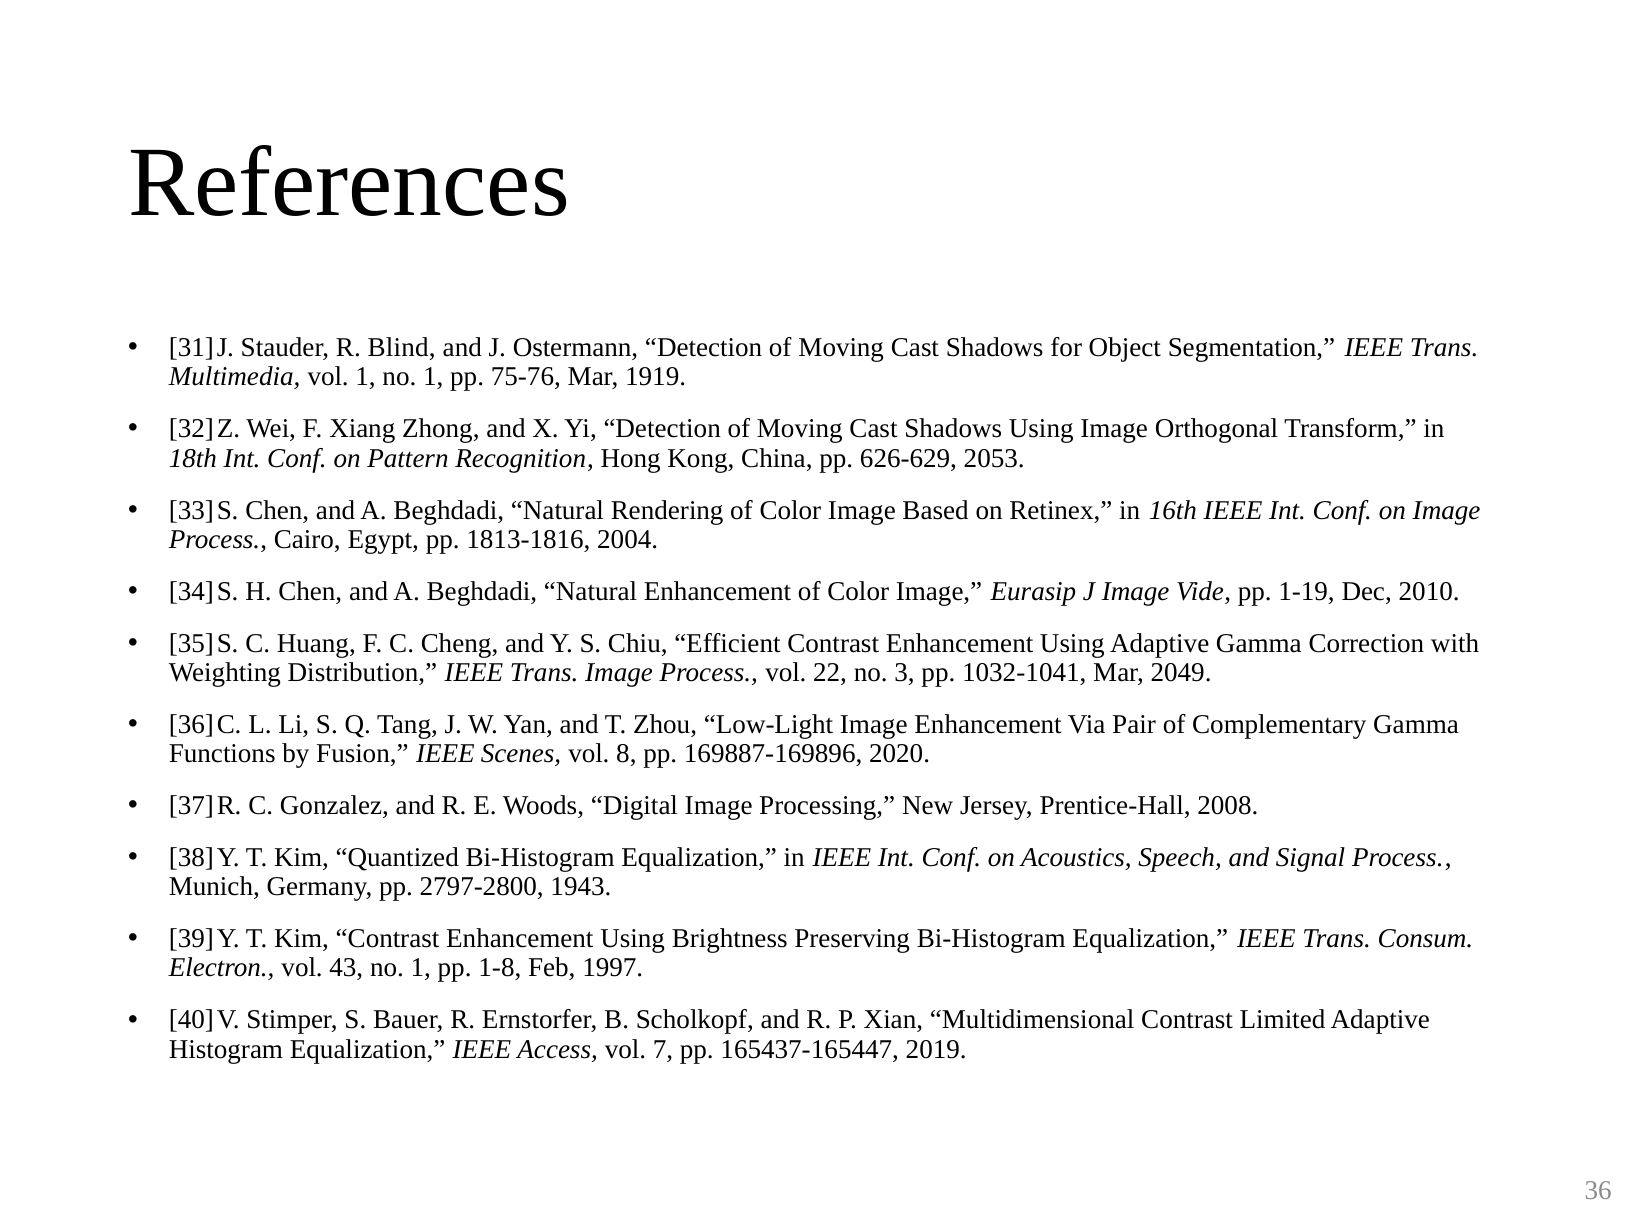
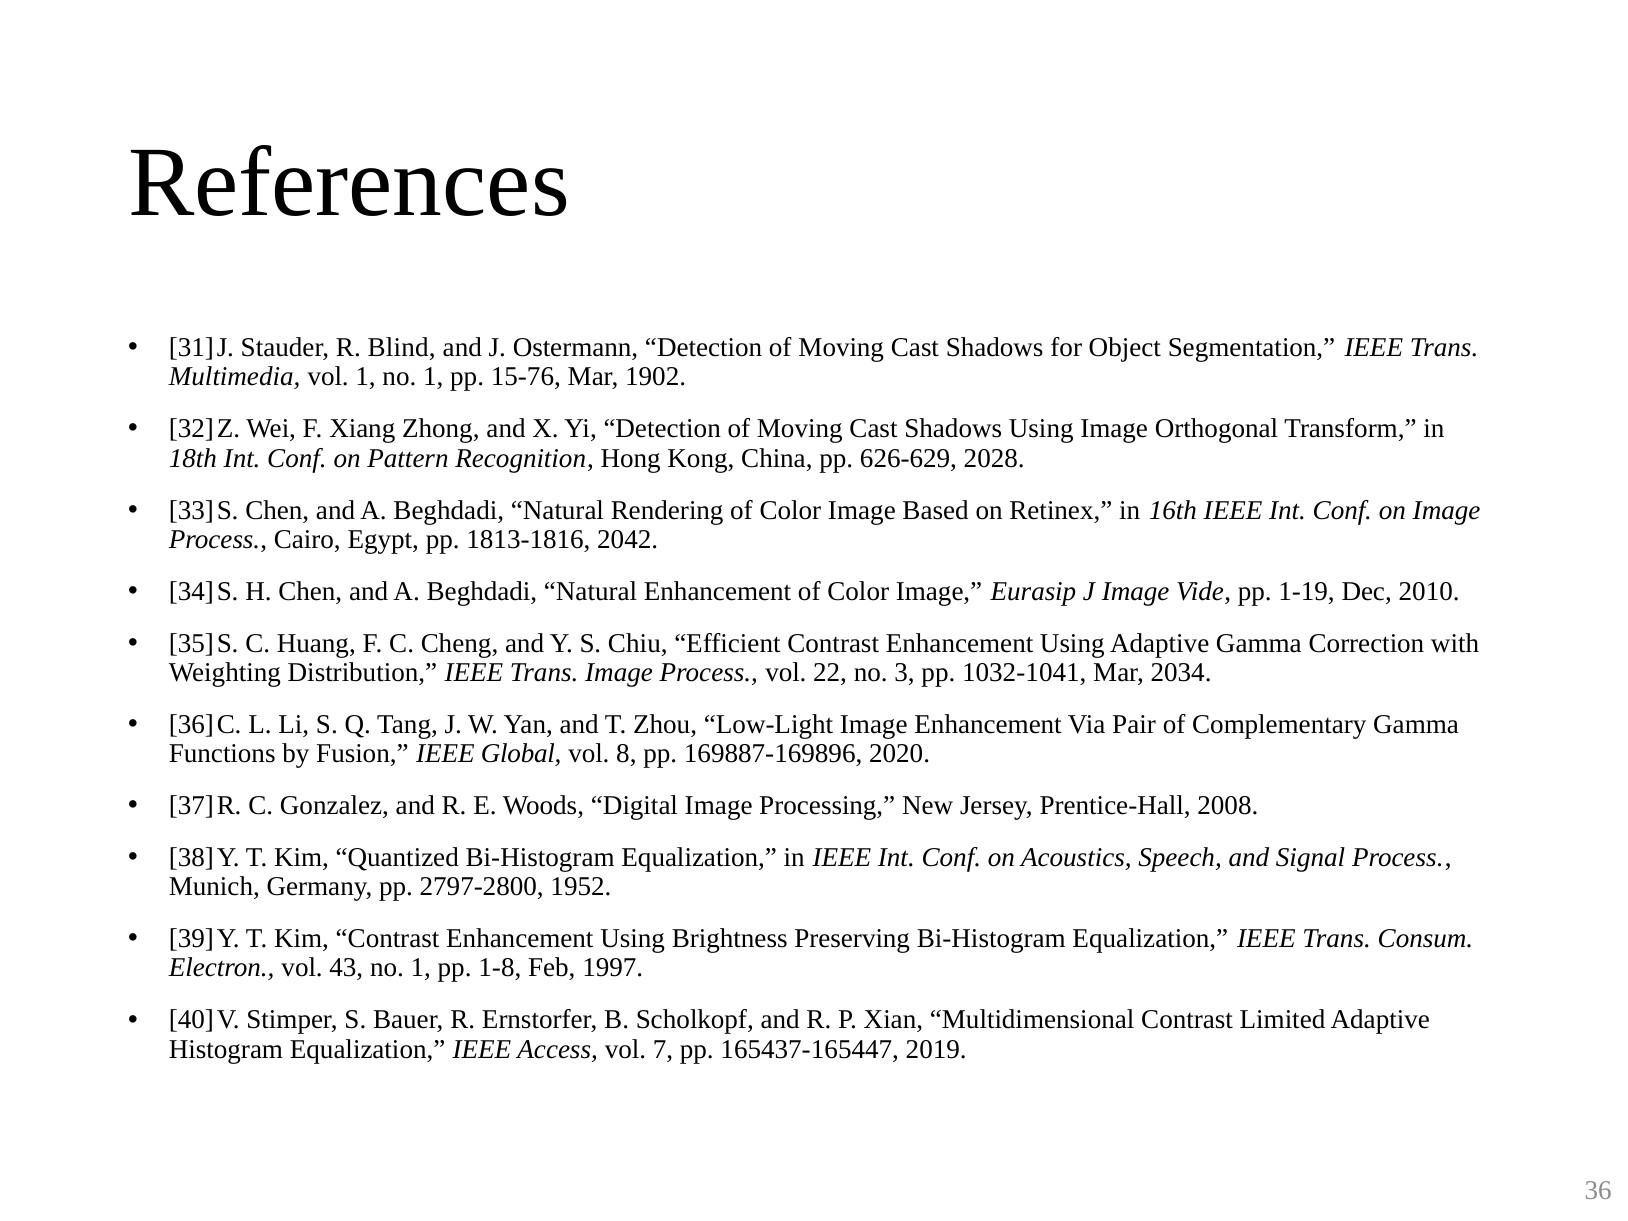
75-76: 75-76 -> 15-76 (526, 377)
1919: 1919 -> 1902 (656, 377)
2053: 2053 -> 2028 (994, 458)
2004: 2004 -> 2042 (628, 539)
2049: 2049 -> 2034 (1181, 673)
Scenes: Scenes -> Global (521, 754)
1943: 1943 -> 1952 (581, 887)
